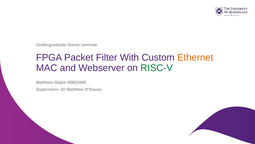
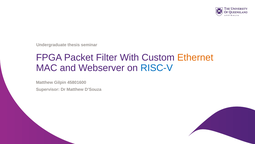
RISC-V colour: green -> blue (157, 68)
